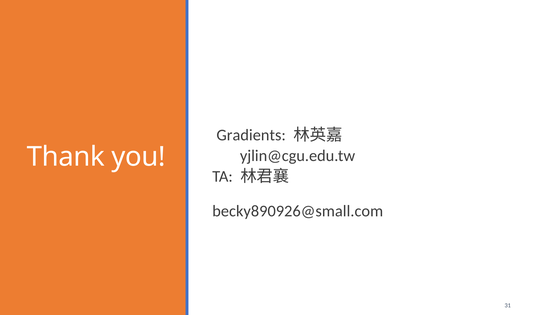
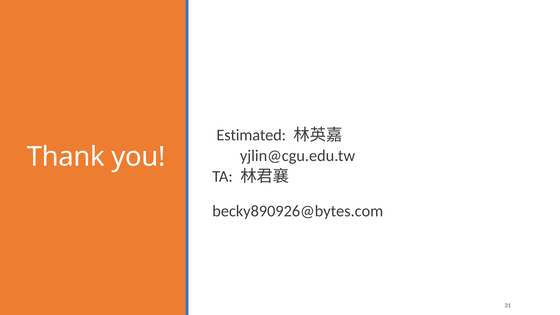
Gradients: Gradients -> Estimated (251, 135)
becky890926@small.com: becky890926@small.com -> becky890926@bytes.com (298, 211)
